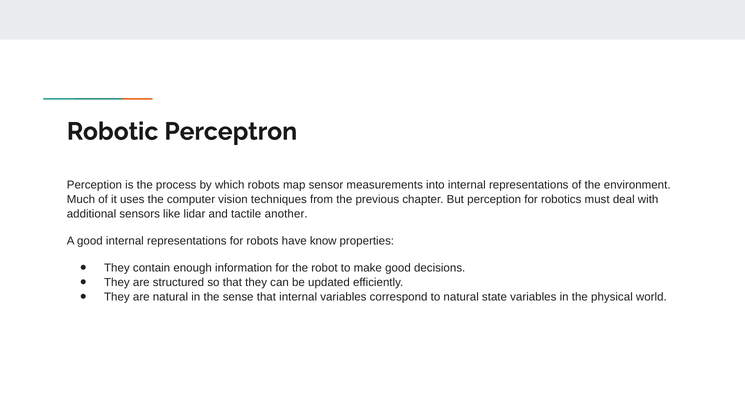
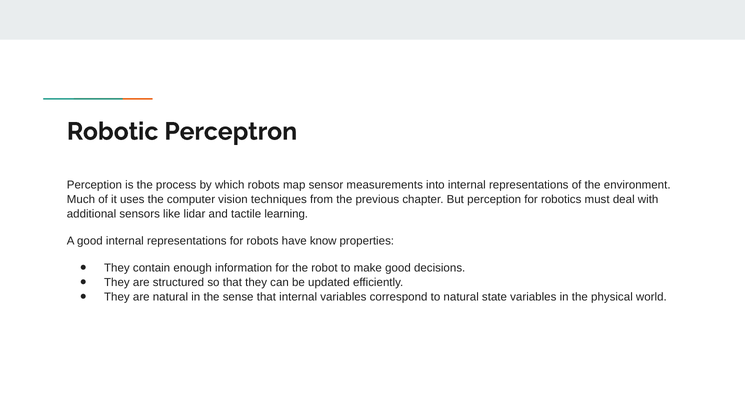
another: another -> learning (286, 214)
